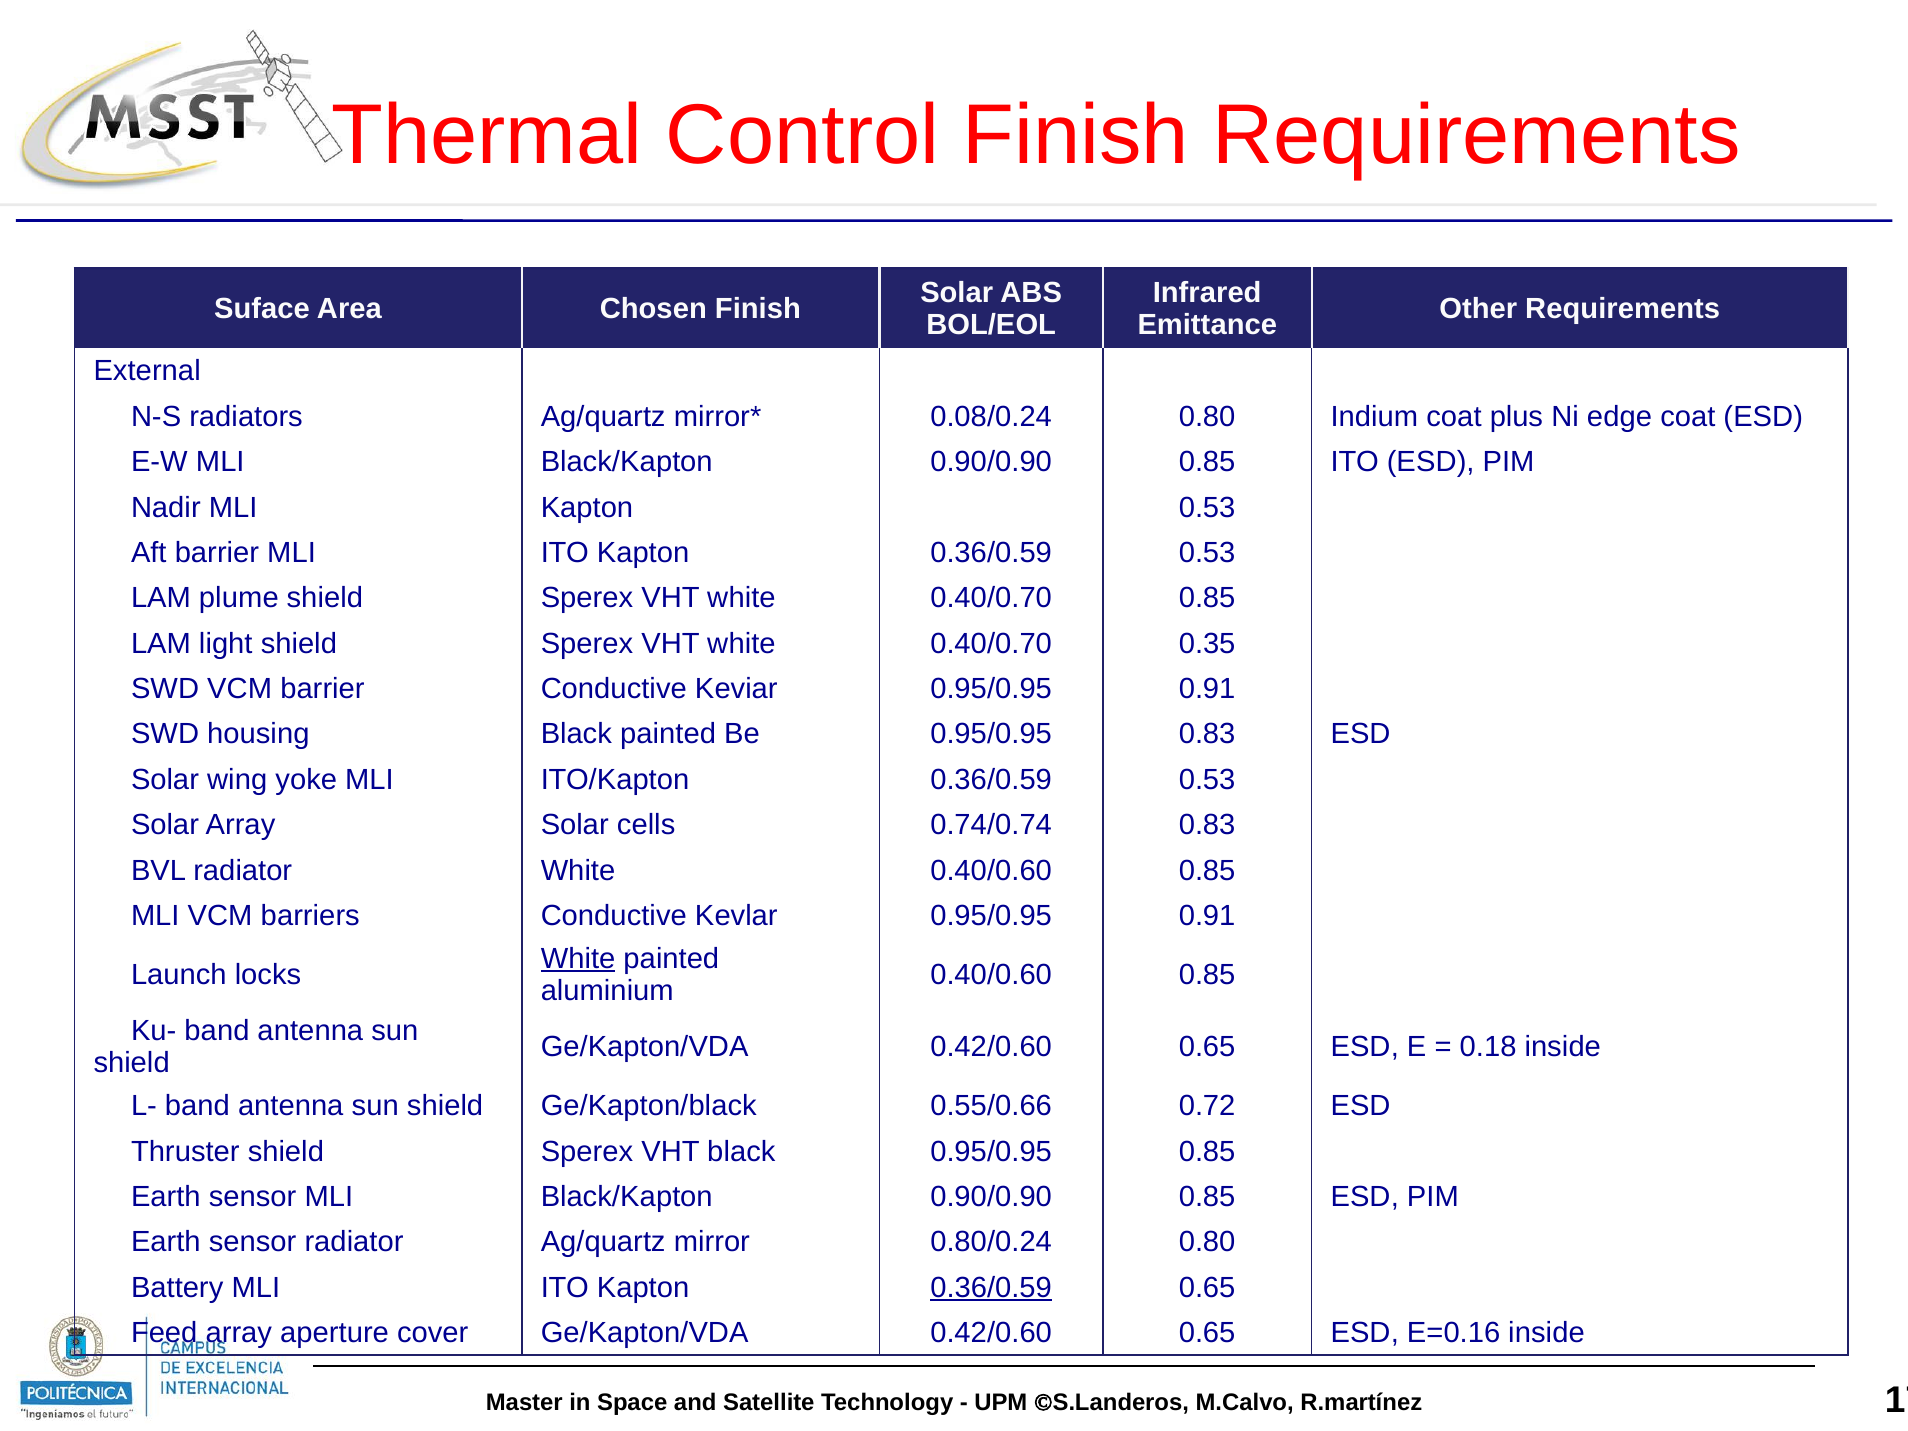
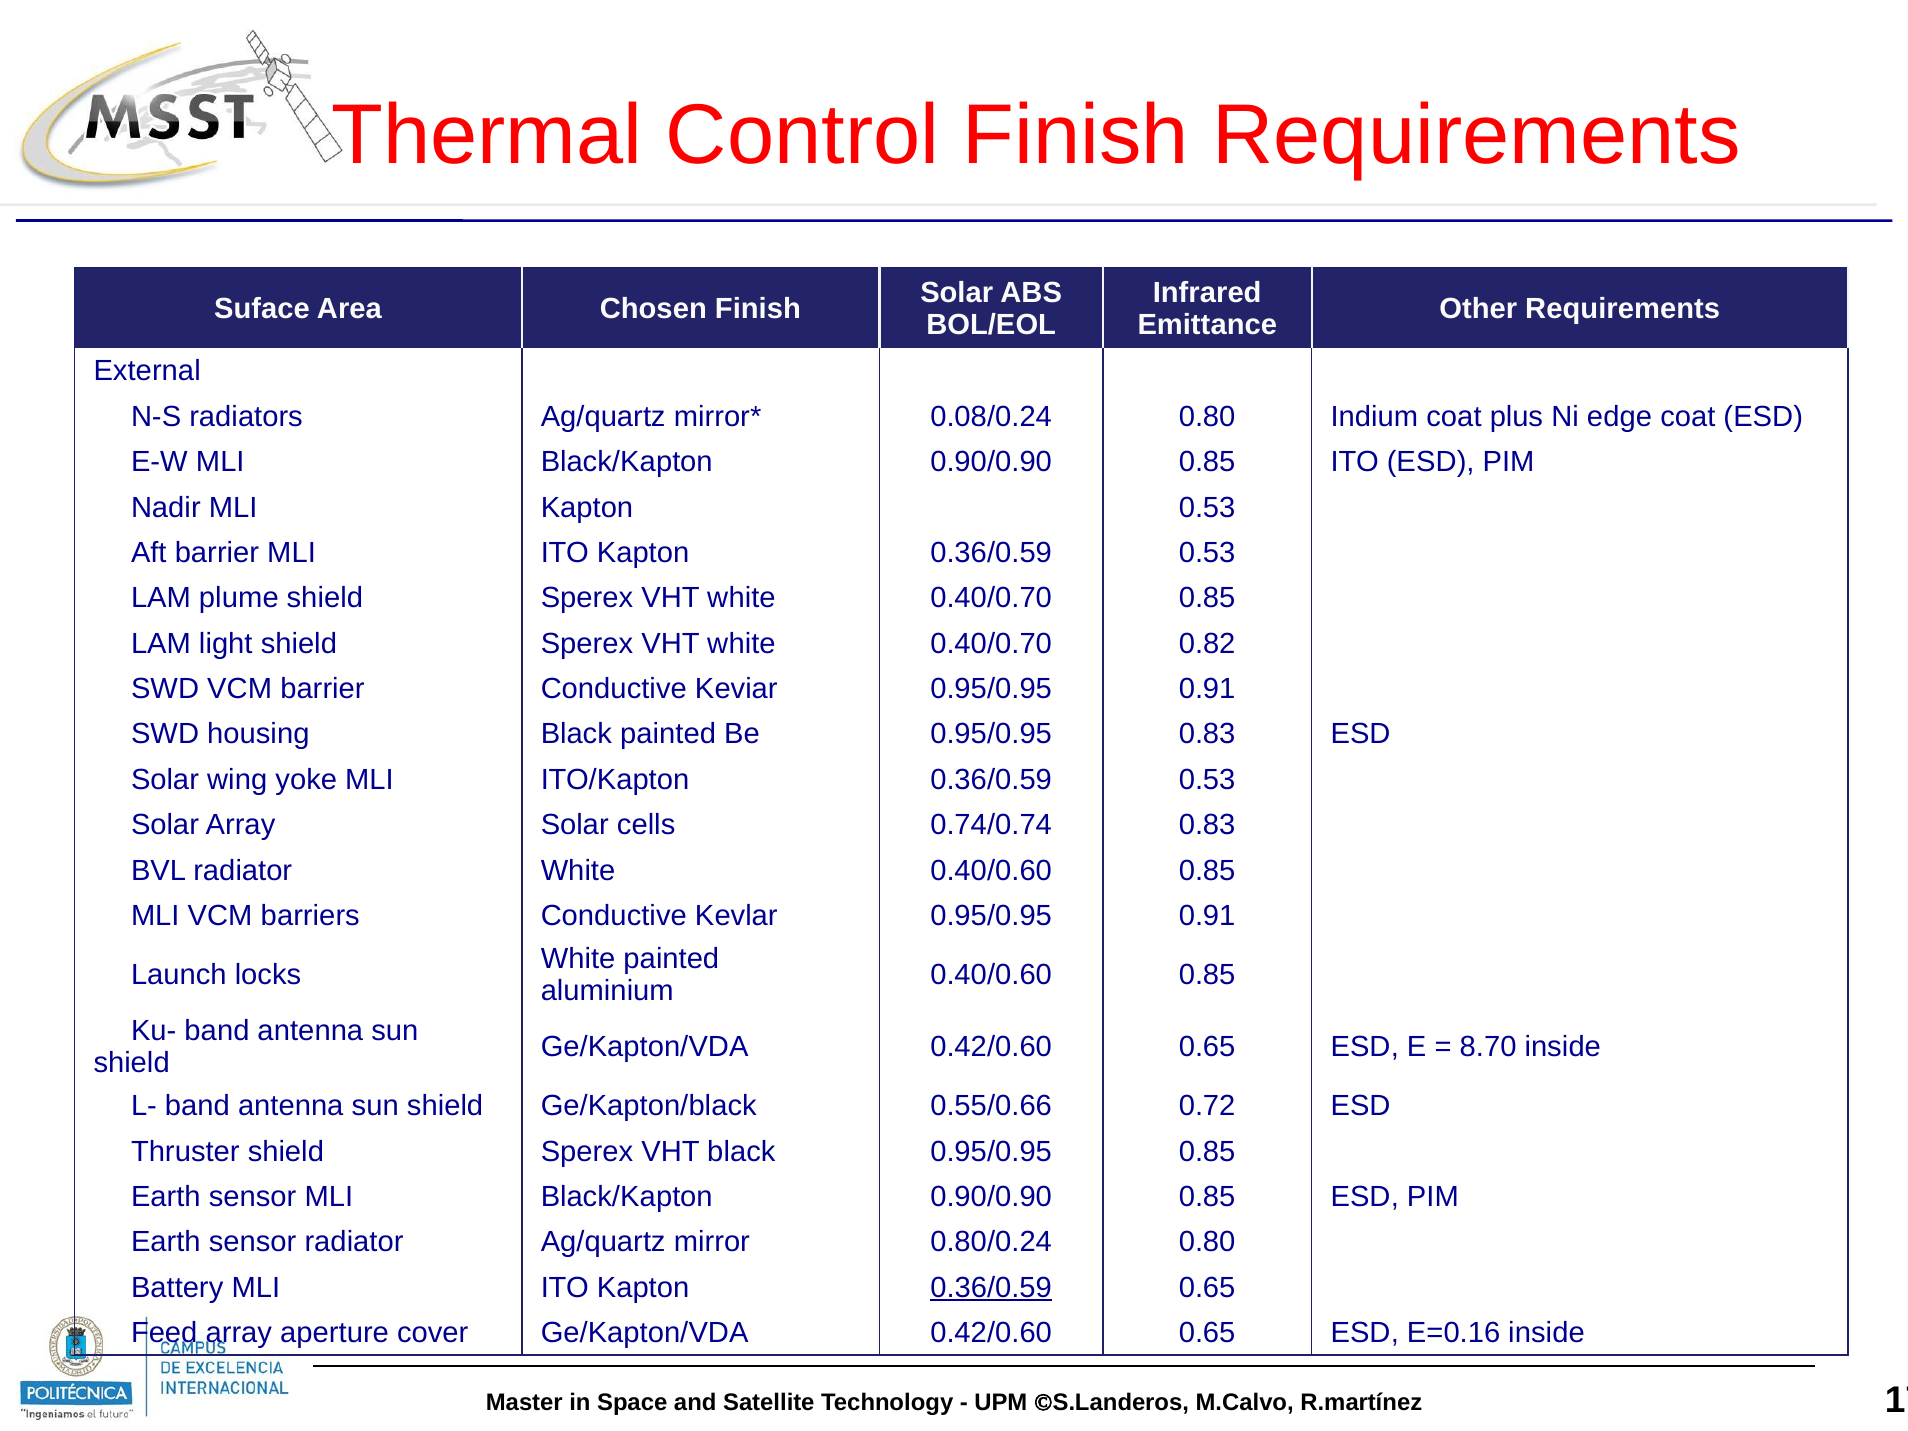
0.35: 0.35 -> 0.82 (1207, 644)
White underline: present -> none (578, 958)
0.18: 0.18 -> 8.70 (1488, 1047)
